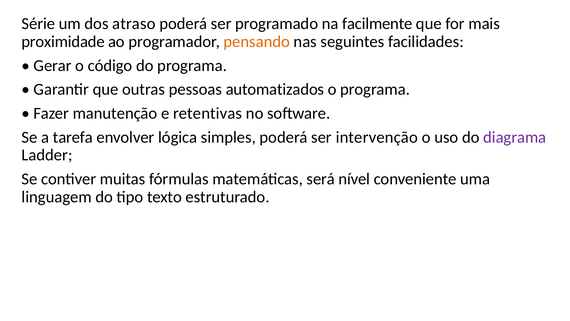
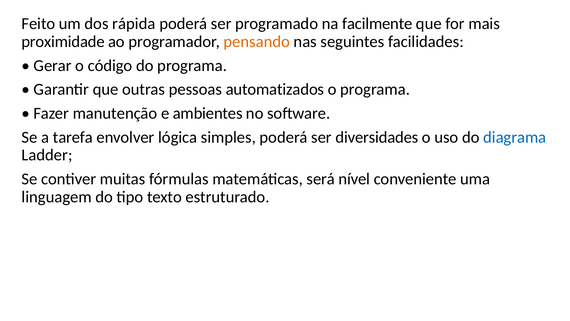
Série: Série -> Feito (38, 24)
atraso: atraso -> rápida (134, 24)
retentivas: retentivas -> ambientes (208, 113)
intervenção: intervenção -> diversidades (377, 137)
diagrama colour: purple -> blue (515, 137)
